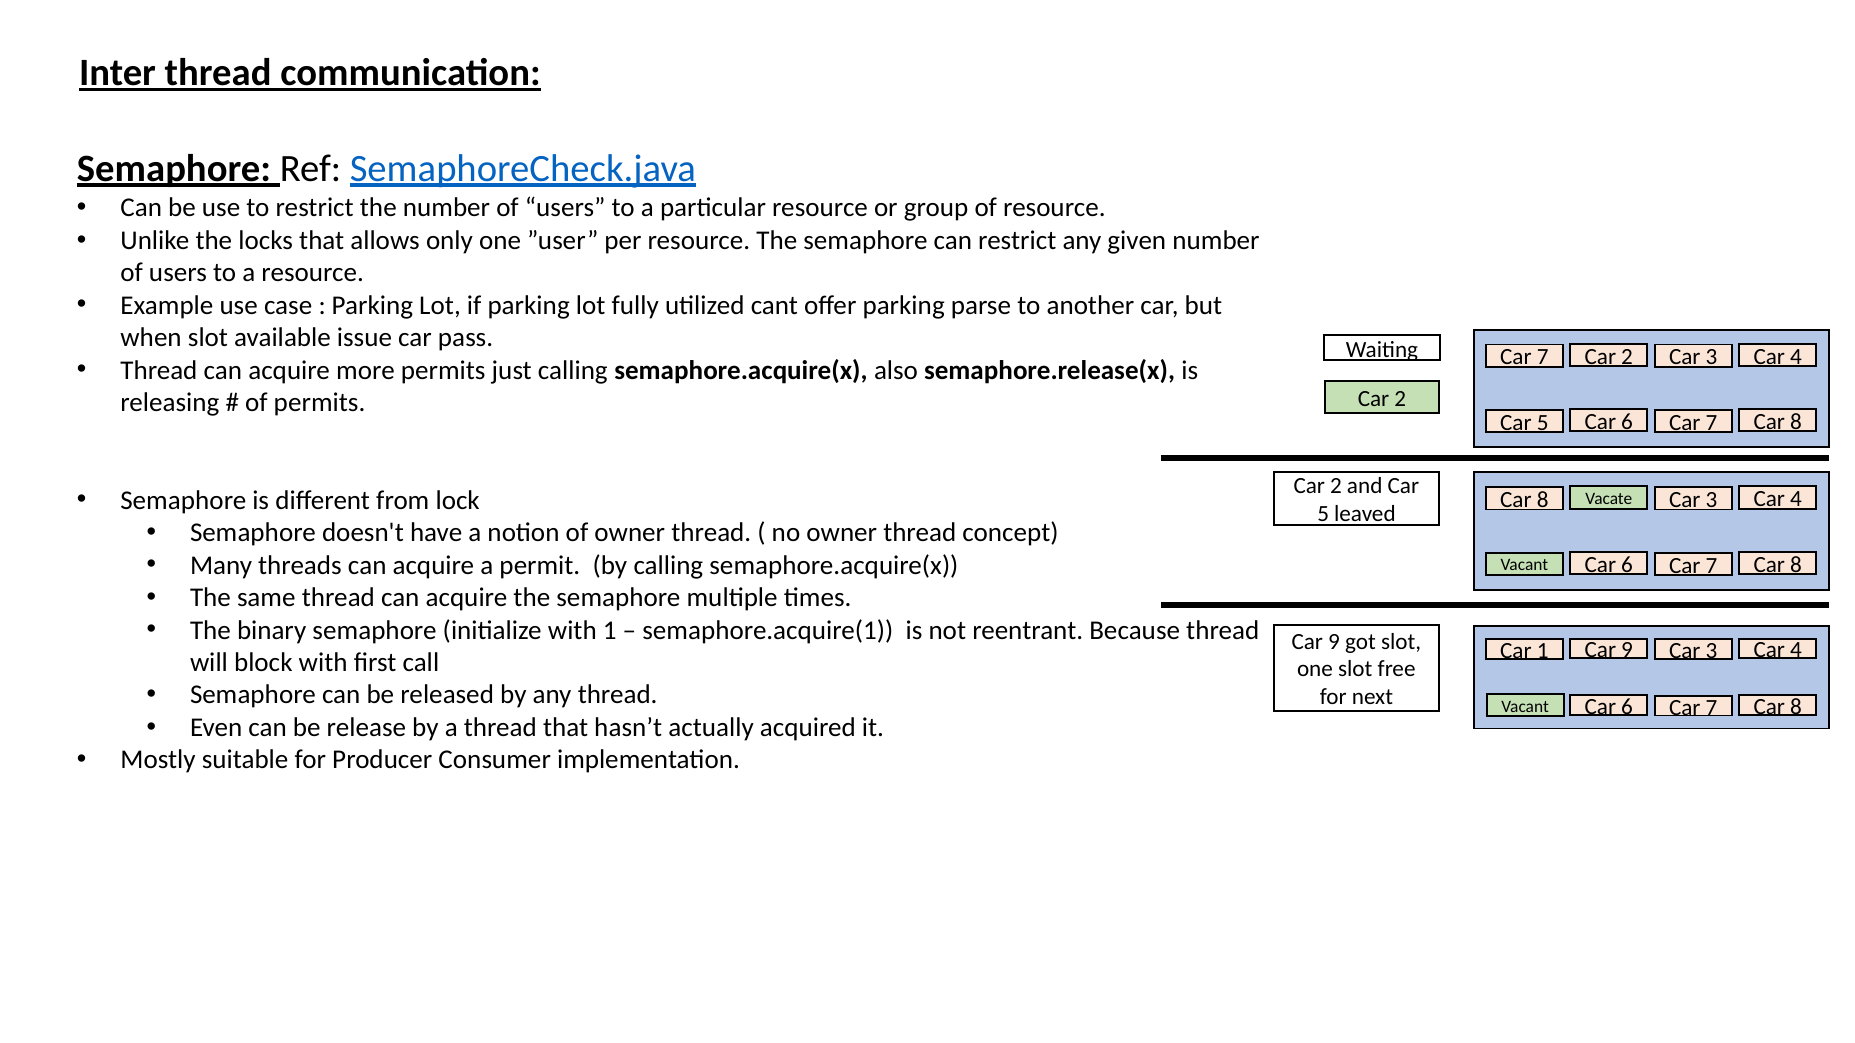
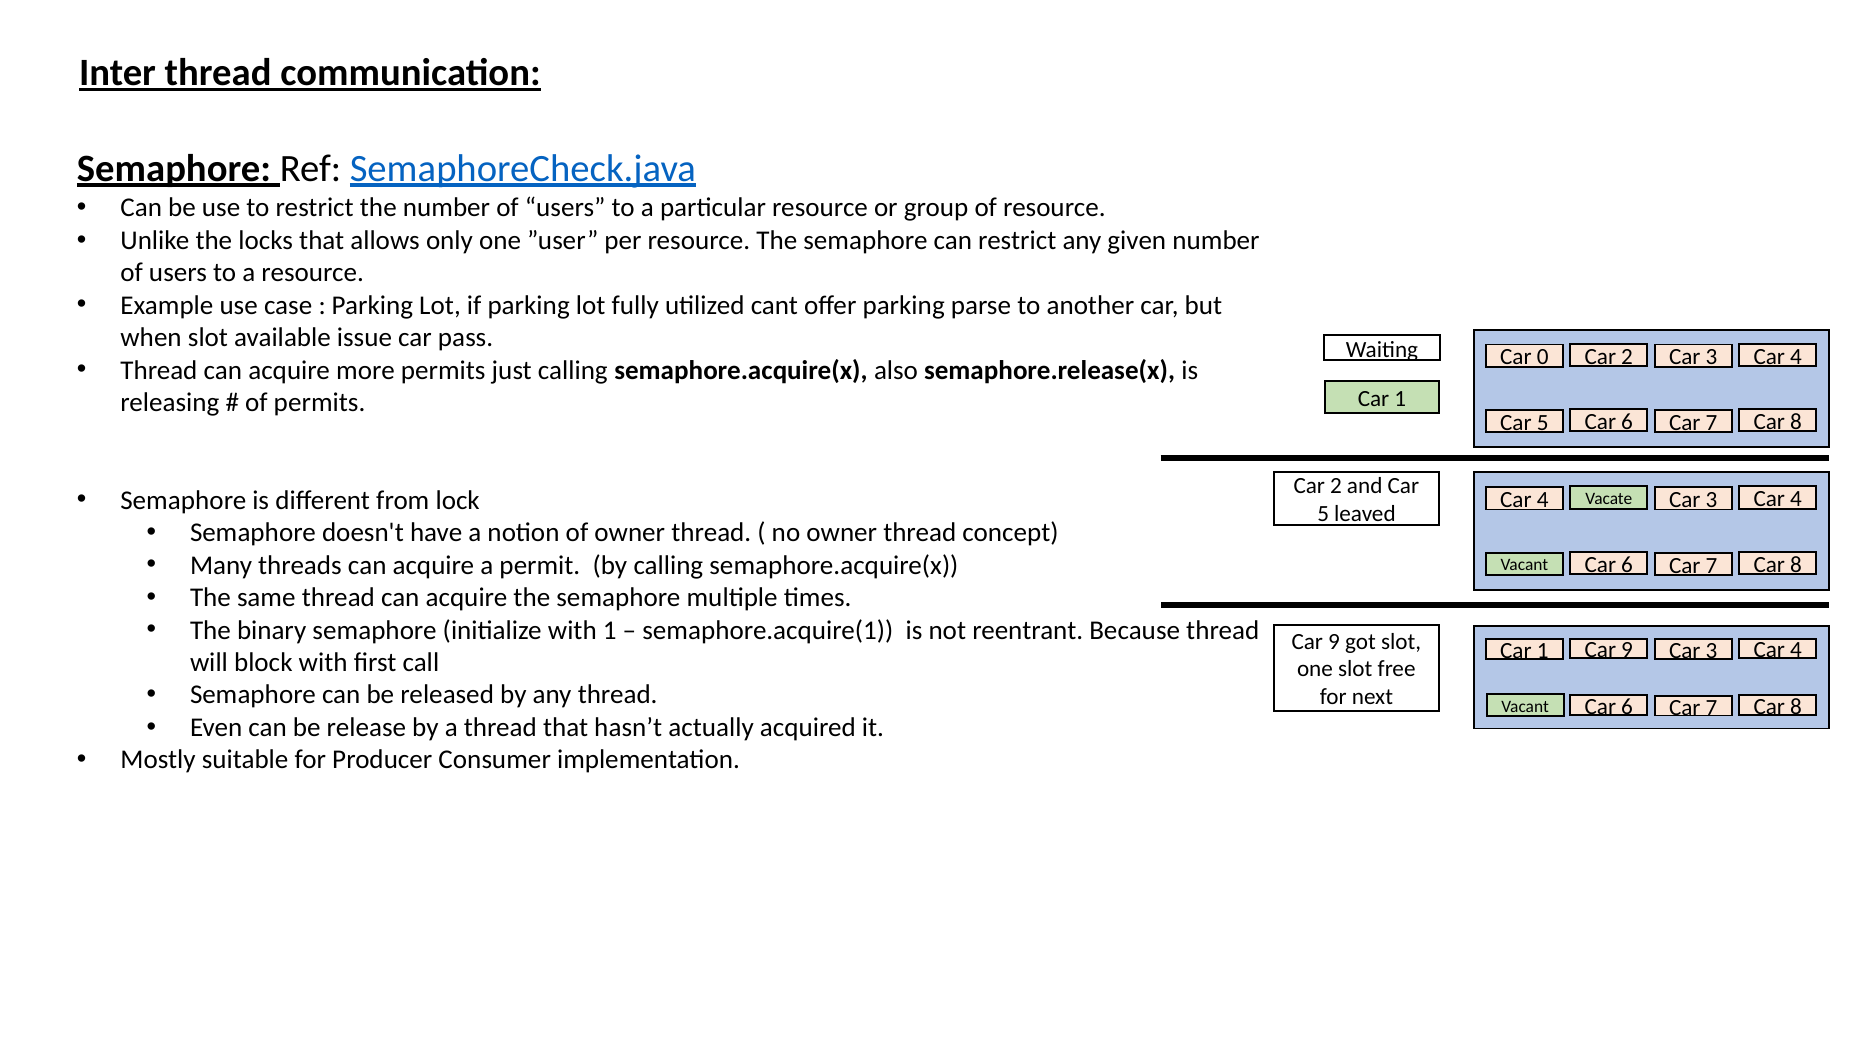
7: 7 -> 0 (1543, 357)
2: 2 -> 1 (1400, 399)
8: 8 -> 4 (1543, 500)
